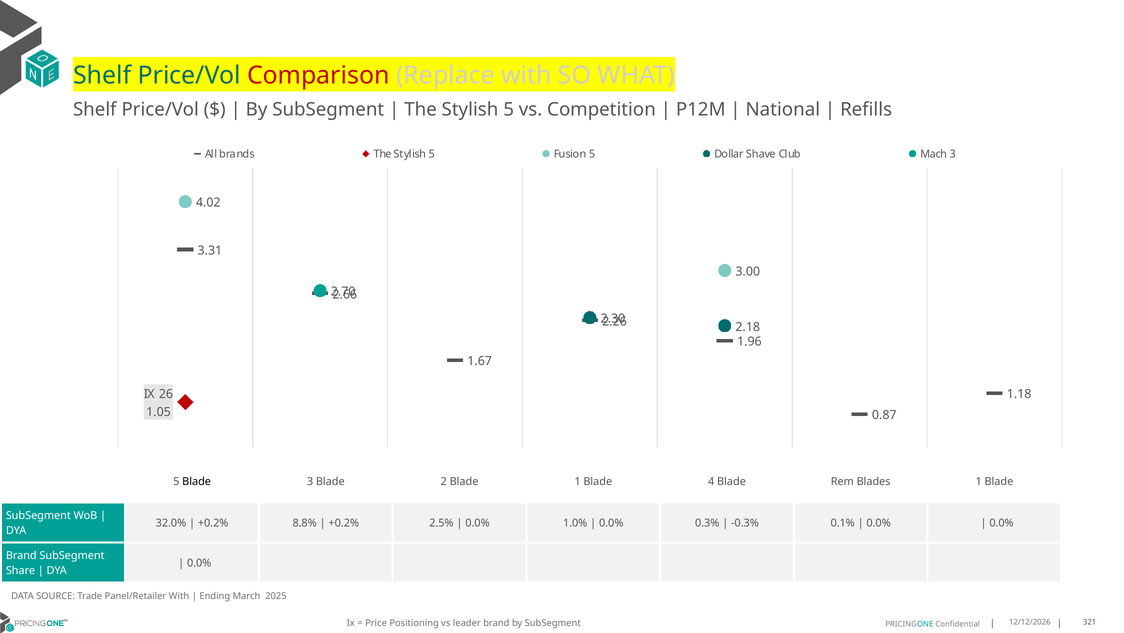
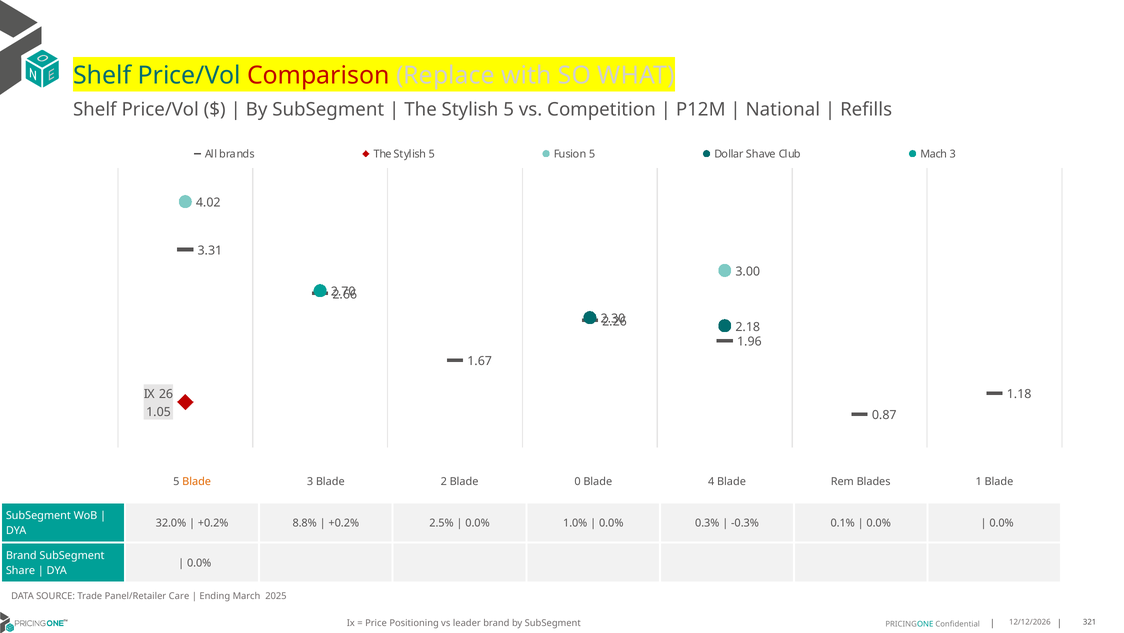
Blade colour: black -> orange (197, 481)
Blade 1: 1 -> 0 (578, 481)
Panel/Retailer With: With -> Care (179, 596)
